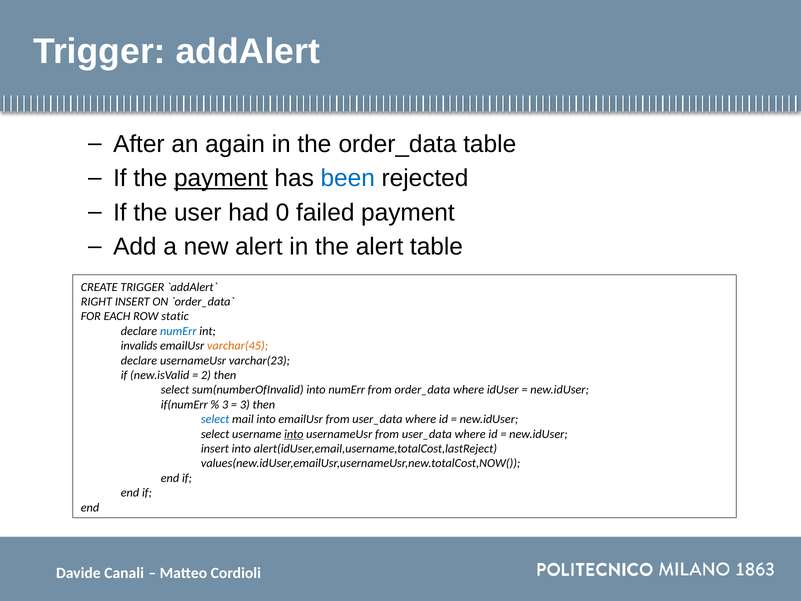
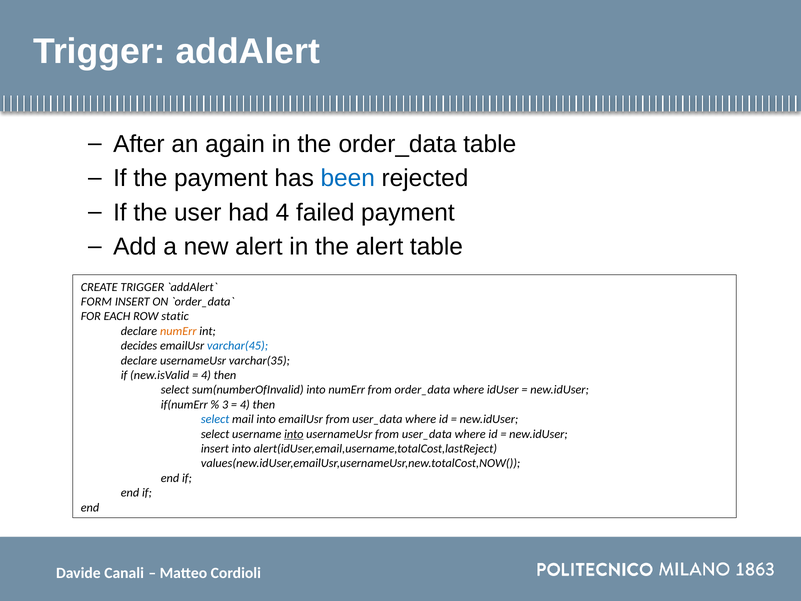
payment underline: present -> none (221, 178)
had 0: 0 -> 4 (283, 213)
RIGHT: RIGHT -> FORM (96, 302)
numErr colour: blue -> orange (178, 331)
invalids: invalids -> decides (139, 346)
varchar(45 colour: orange -> blue (238, 346)
varchar(23: varchar(23 -> varchar(35 (259, 360)
2: 2 -> 4 (206, 375)
3: 3 -> 4 (245, 404)
